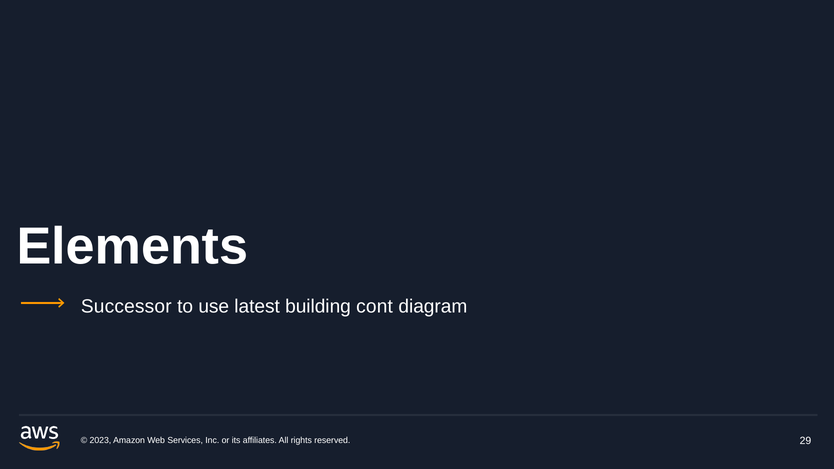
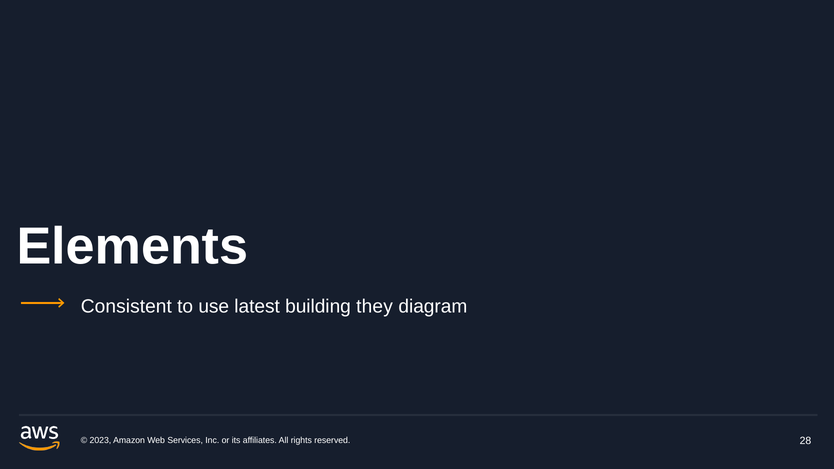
Successor: Successor -> Consistent (126, 307)
cont: cont -> they (375, 307)
29: 29 -> 28 (805, 441)
